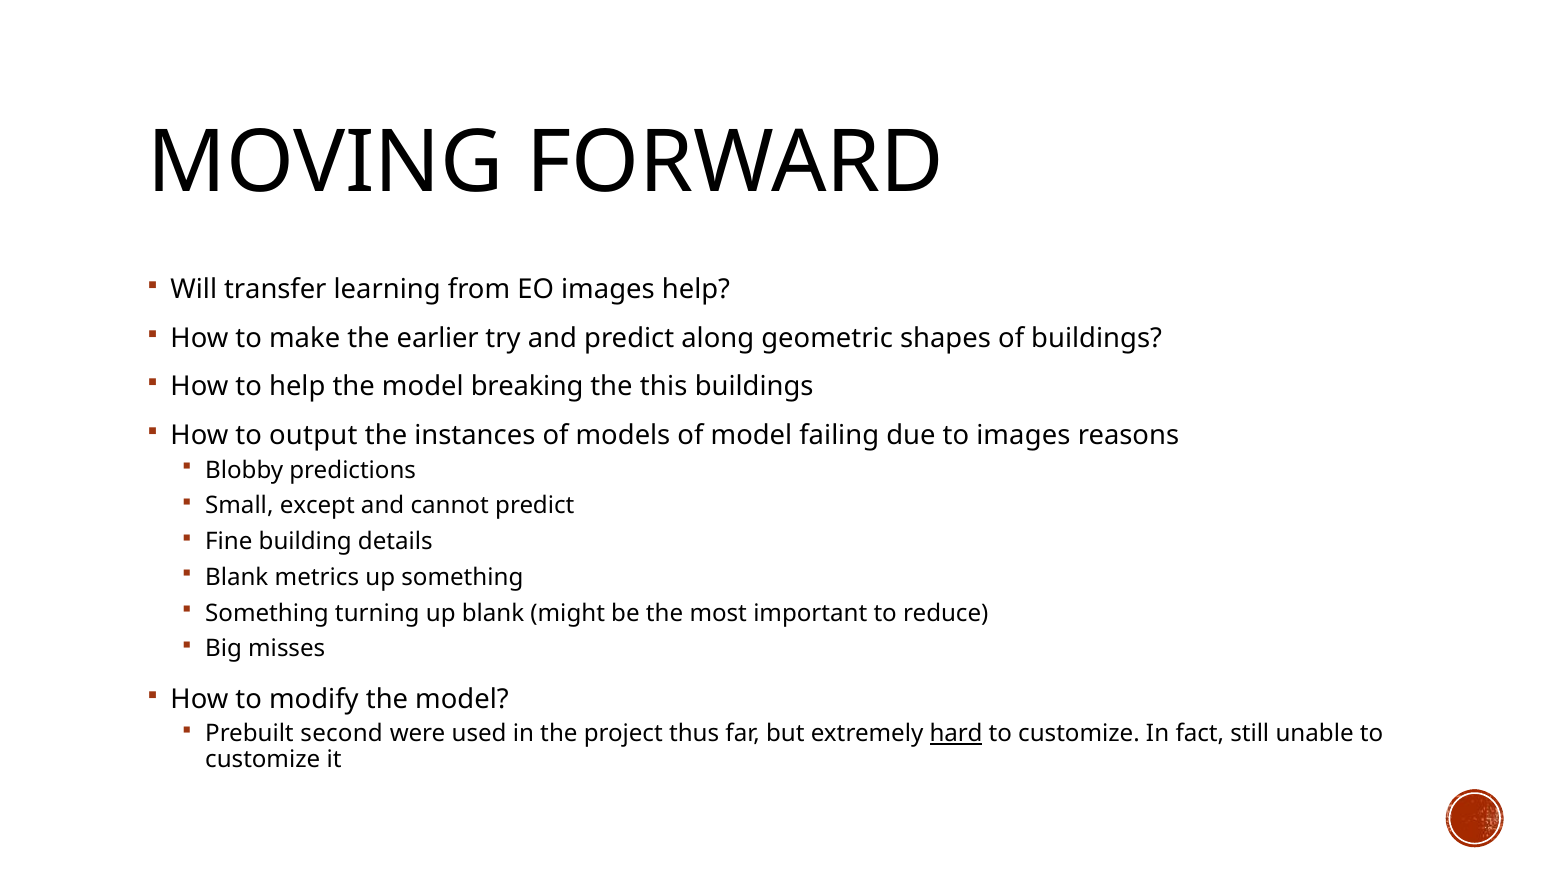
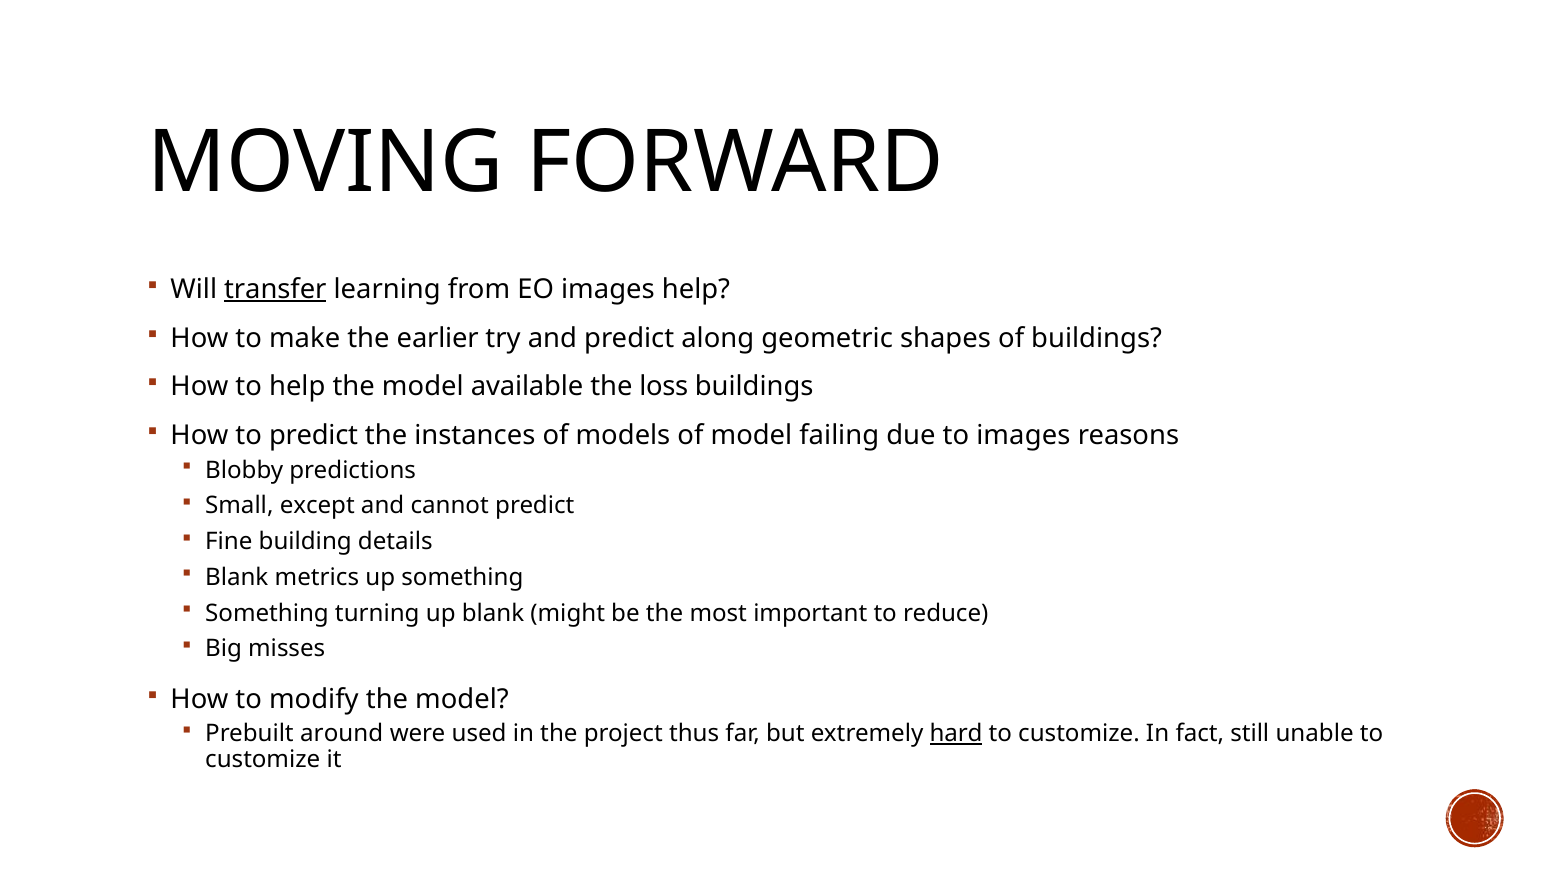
transfer underline: none -> present (275, 289)
breaking: breaking -> available (527, 387)
this: this -> loss (664, 387)
to output: output -> predict (314, 436)
second: second -> around (342, 734)
